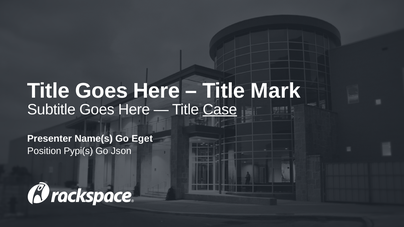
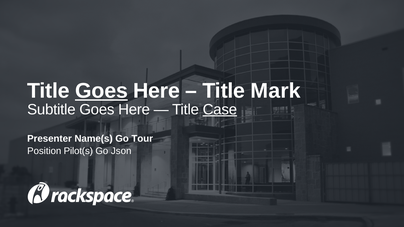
Goes underline: none -> present (101, 91)
Eget: Eget -> Tour (142, 139)
Pypi(s: Pypi(s -> Pilot(s (78, 151)
